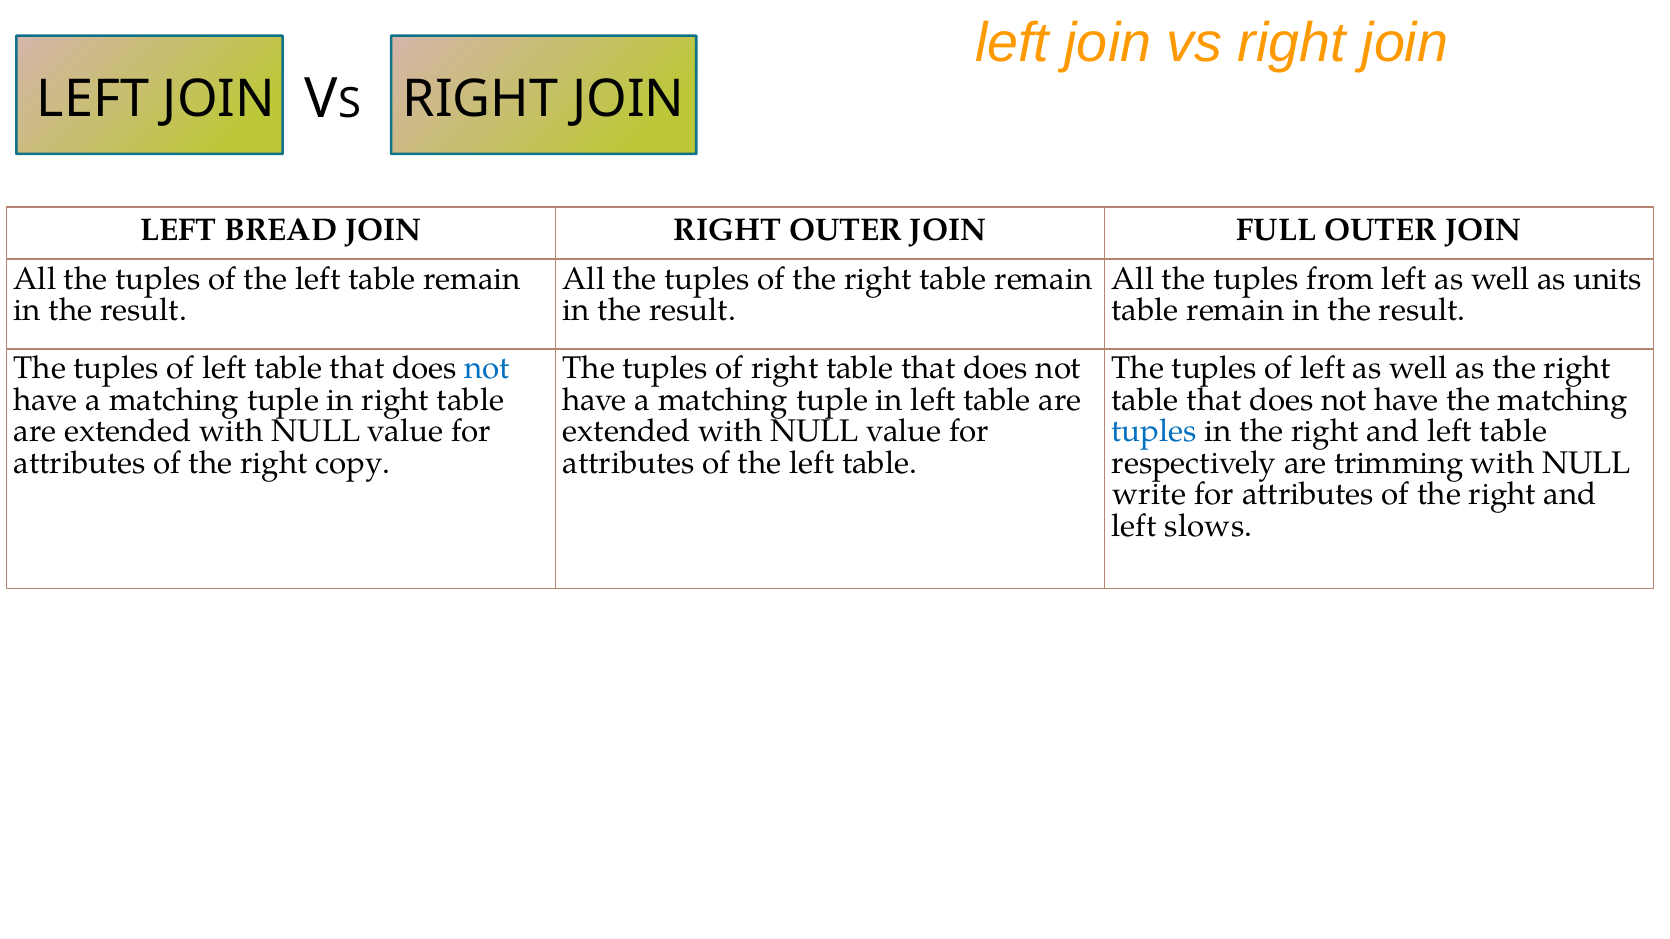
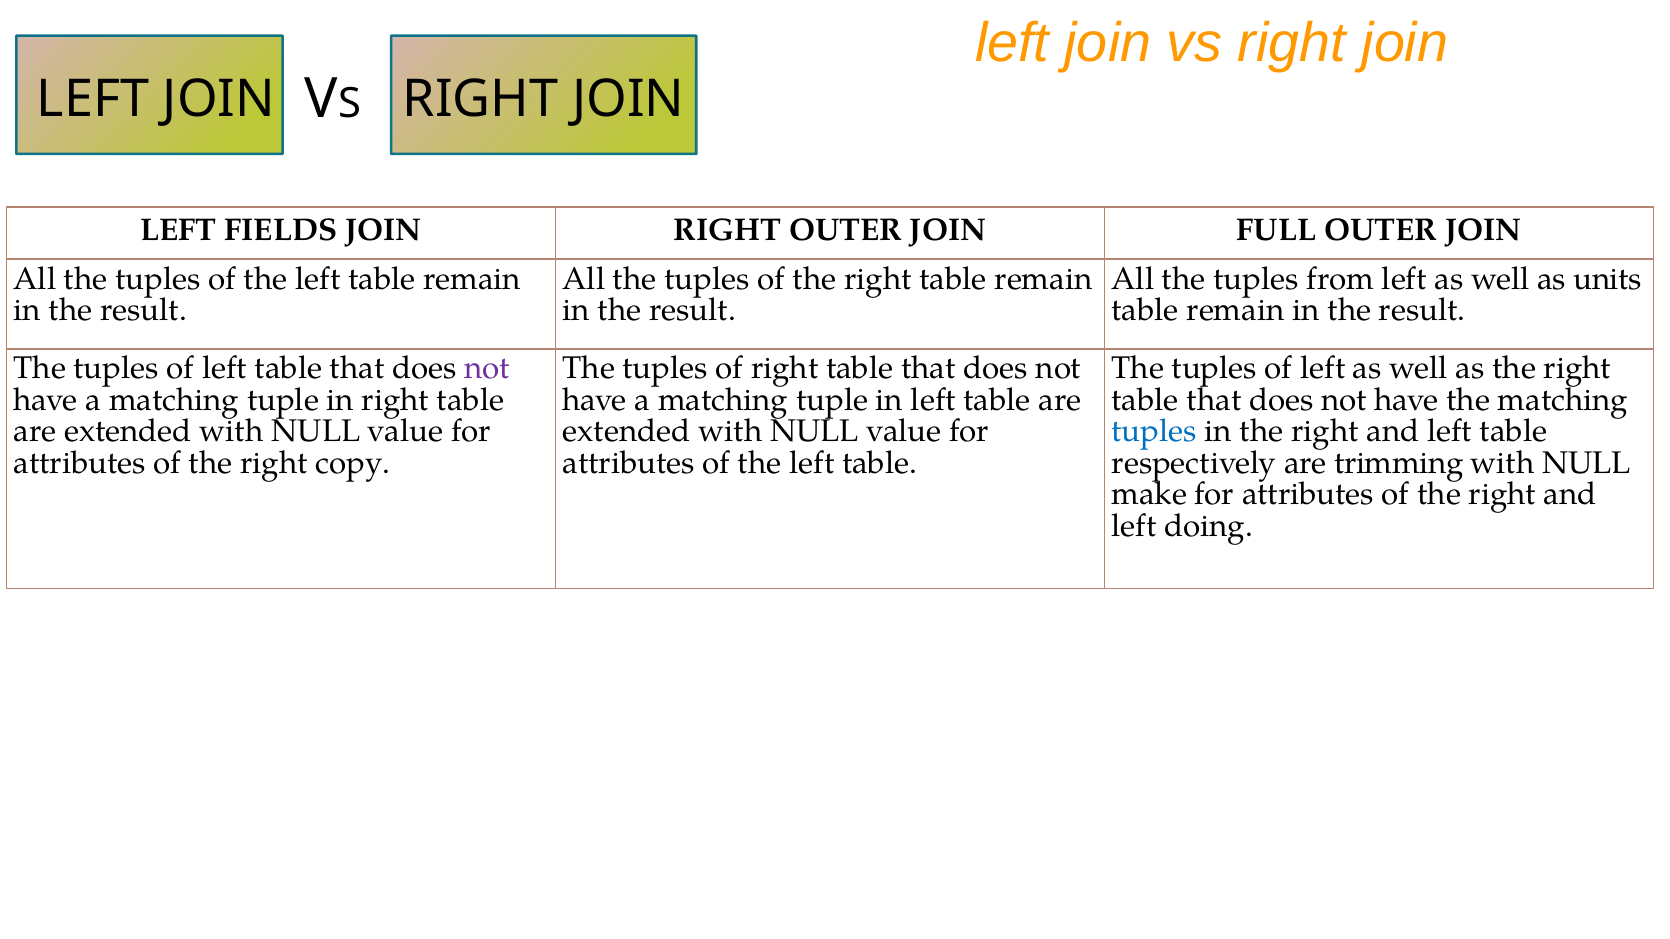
BREAD: BREAD -> FIELDS (281, 230)
not colour: blue -> purple (487, 369)
write: write -> make (1149, 495)
slows: slows -> doing (1209, 526)
